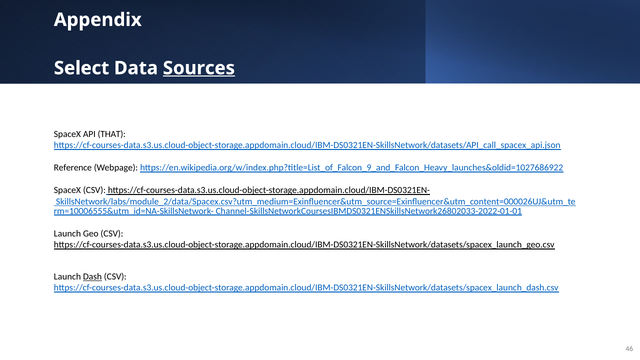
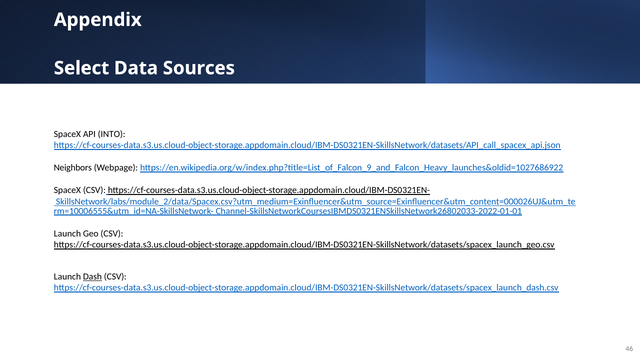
Sources underline: present -> none (199, 68)
THAT: THAT -> INTO (112, 134)
Reference: Reference -> Neighbors (73, 168)
